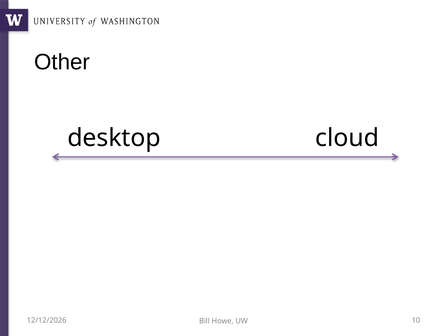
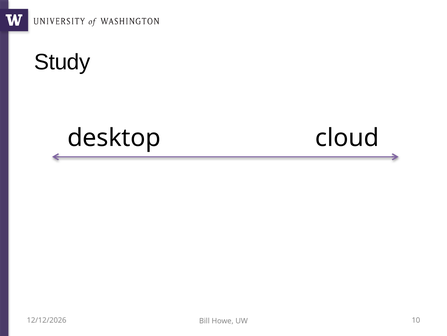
Other: Other -> Study (62, 62)
